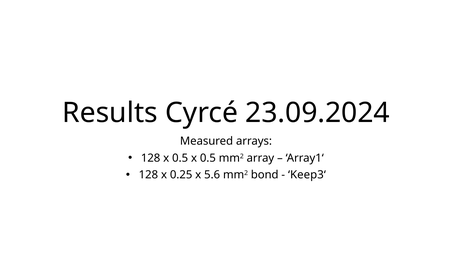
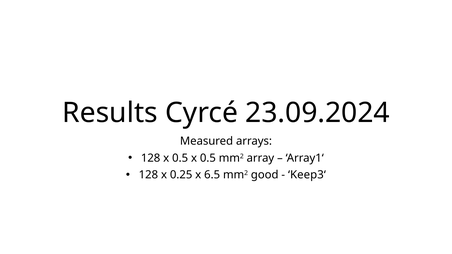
5.6: 5.6 -> 6.5 (212, 175)
bond: bond -> good (265, 175)
